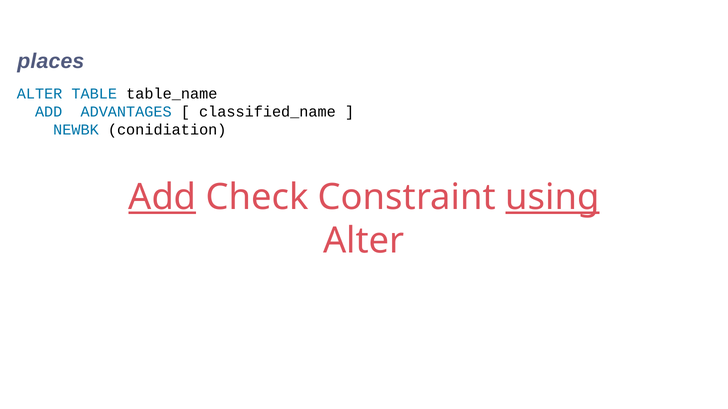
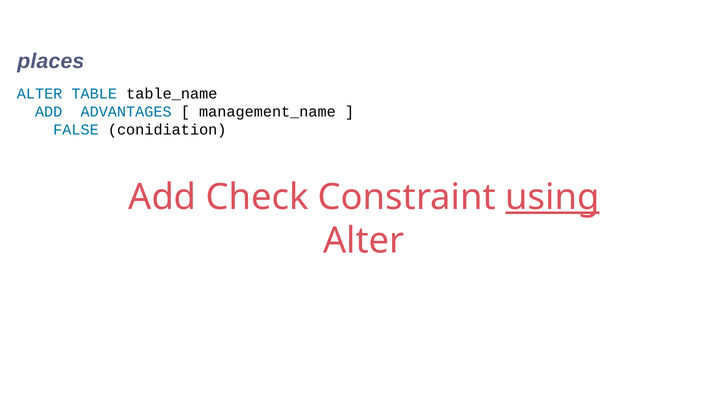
classified_name: classified_name -> management_name (267, 112)
NEWBK: NEWBK -> FALSE (76, 130)
Add underline: present -> none (162, 197)
